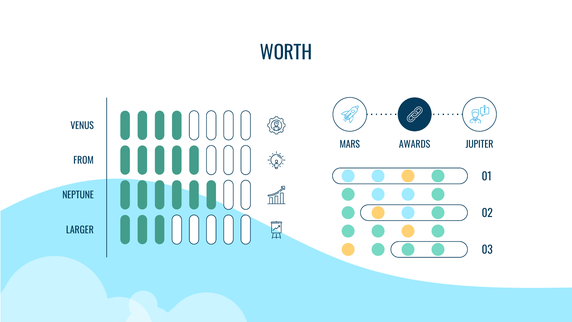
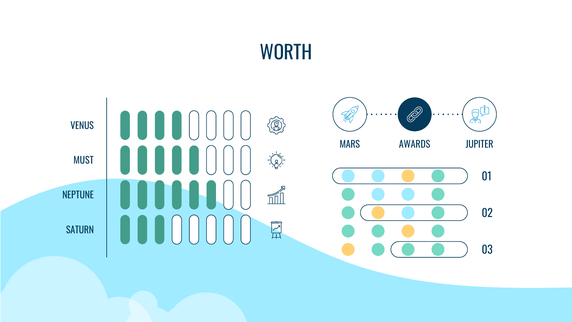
FROM: FROM -> MUST (84, 161)
LARGER: LARGER -> SATURN (80, 230)
